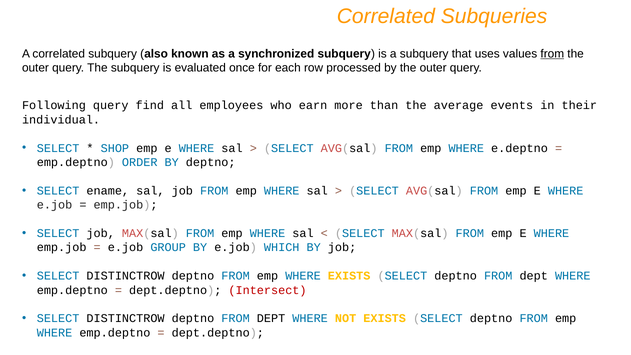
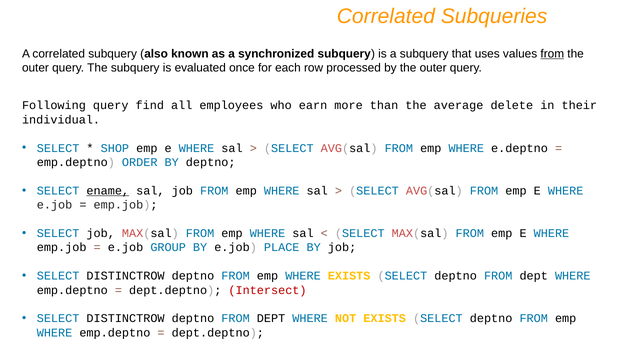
events: events -> delete (512, 106)
ename underline: none -> present (108, 191)
WHICH: WHICH -> PLACE (282, 248)
